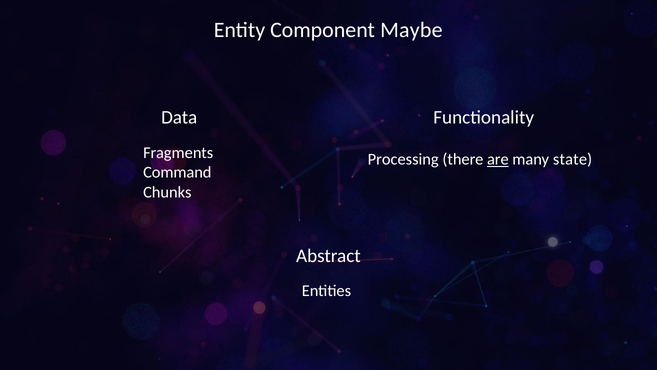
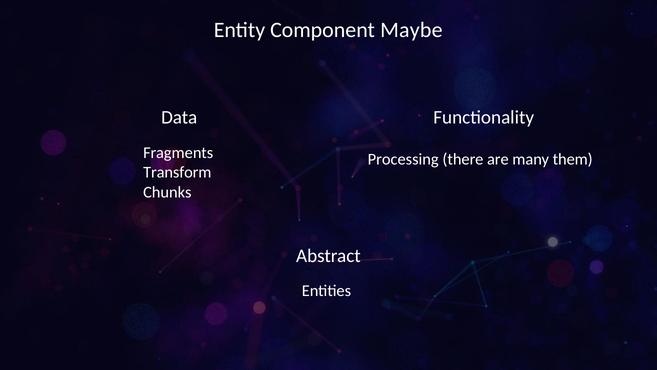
are underline: present -> none (498, 159)
state: state -> them (573, 159)
Command: Command -> Transform (177, 172)
